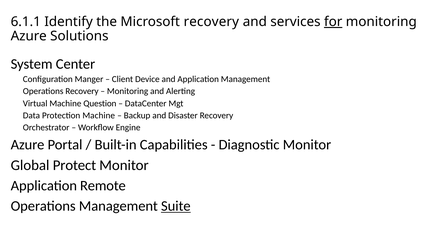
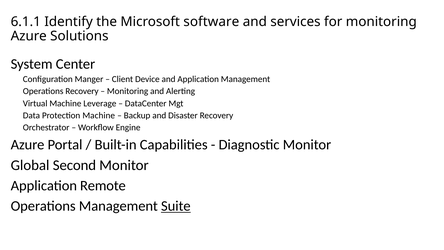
Microsoft recovery: recovery -> software (211, 22)
for underline: present -> none (333, 22)
Question: Question -> Leverage (100, 103)
Protect: Protect -> Second (74, 165)
